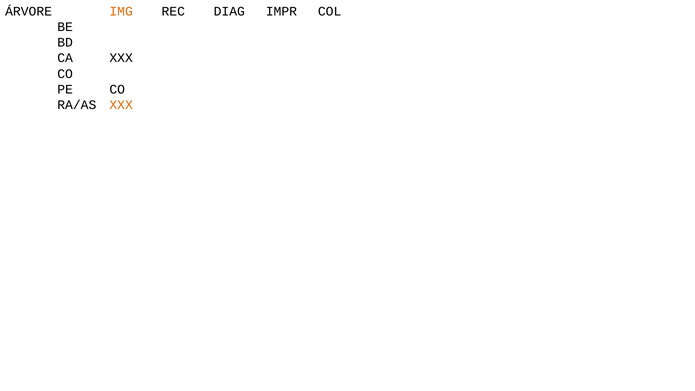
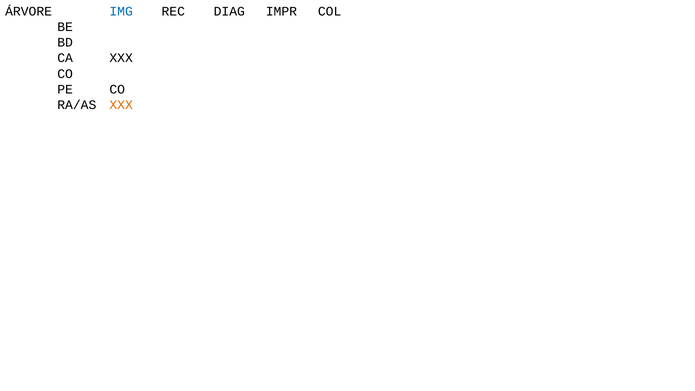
IMG colour: orange -> blue (121, 11)
